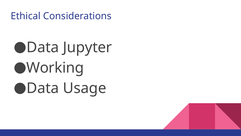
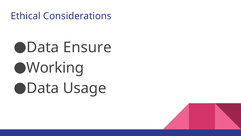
Jupyter: Jupyter -> Ensure (87, 47)
